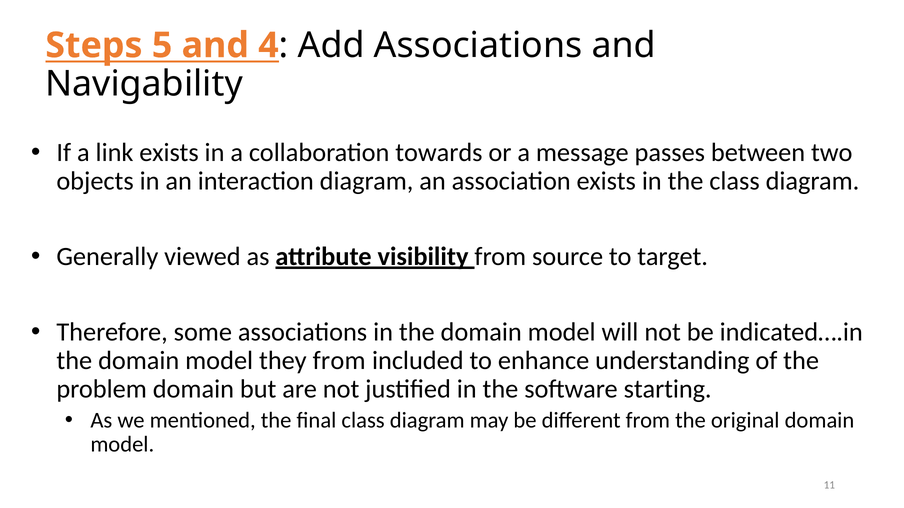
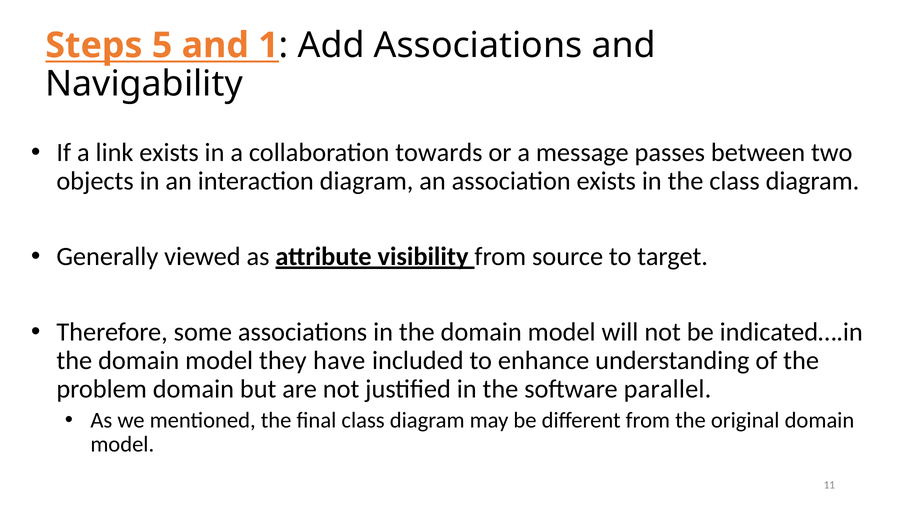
4: 4 -> 1 (268, 45)
they from: from -> have (339, 361)
starting: starting -> parallel (667, 389)
